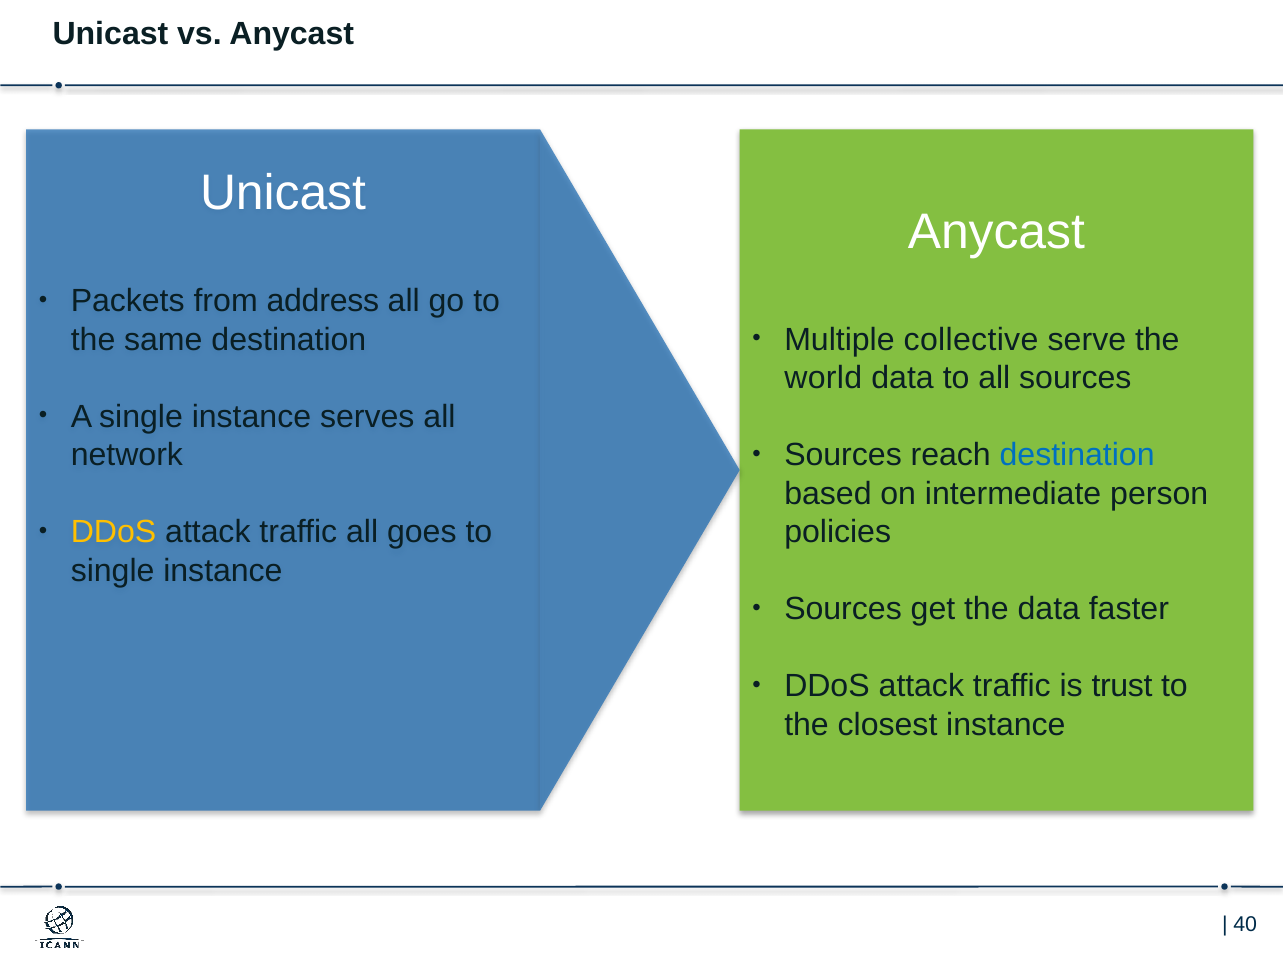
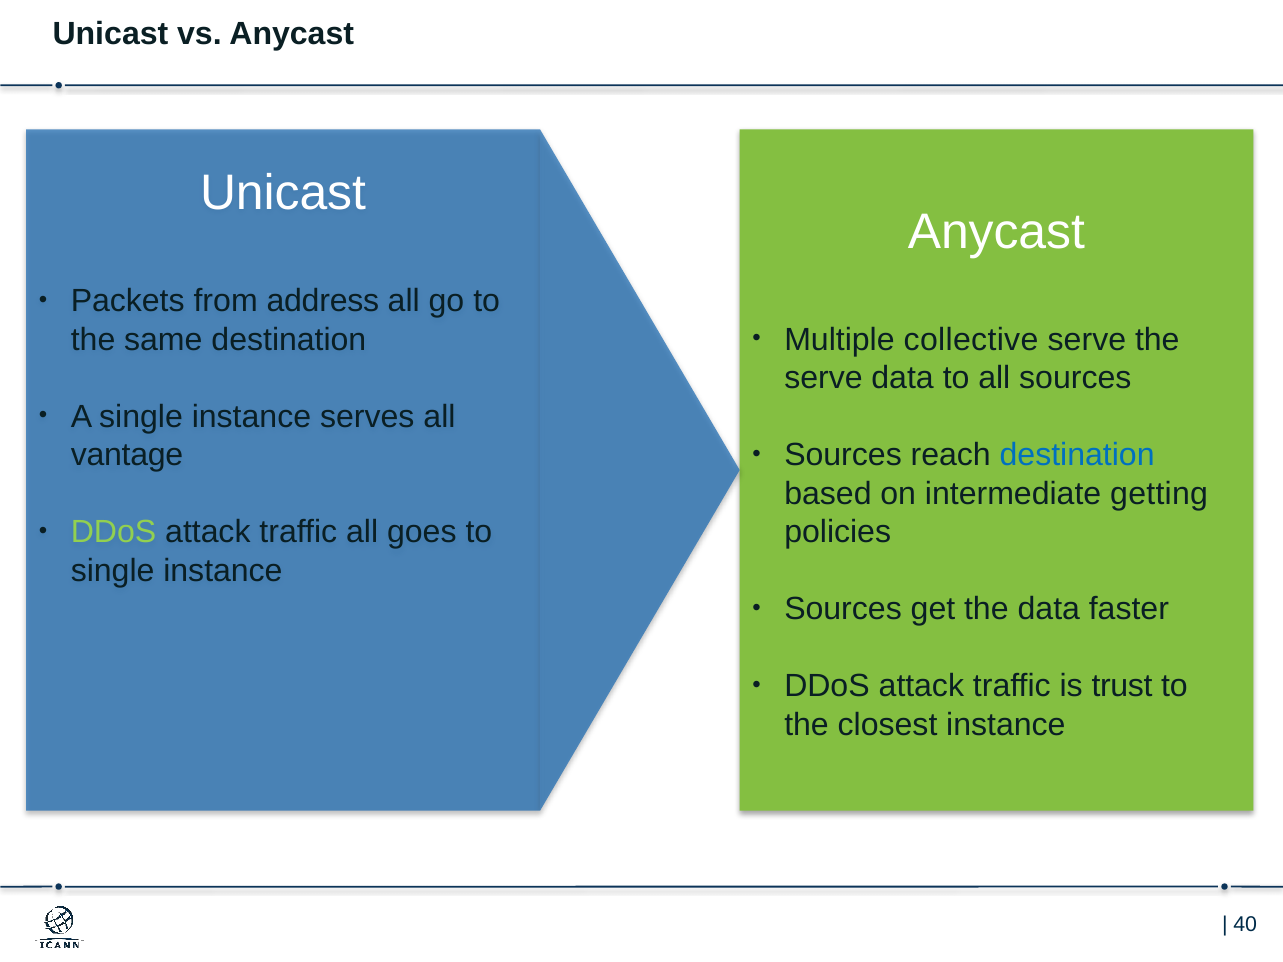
world: world -> serve (823, 378)
network: network -> vantage (127, 455)
person: person -> getting (1159, 494)
DDoS colour: yellow -> light green (114, 532)
